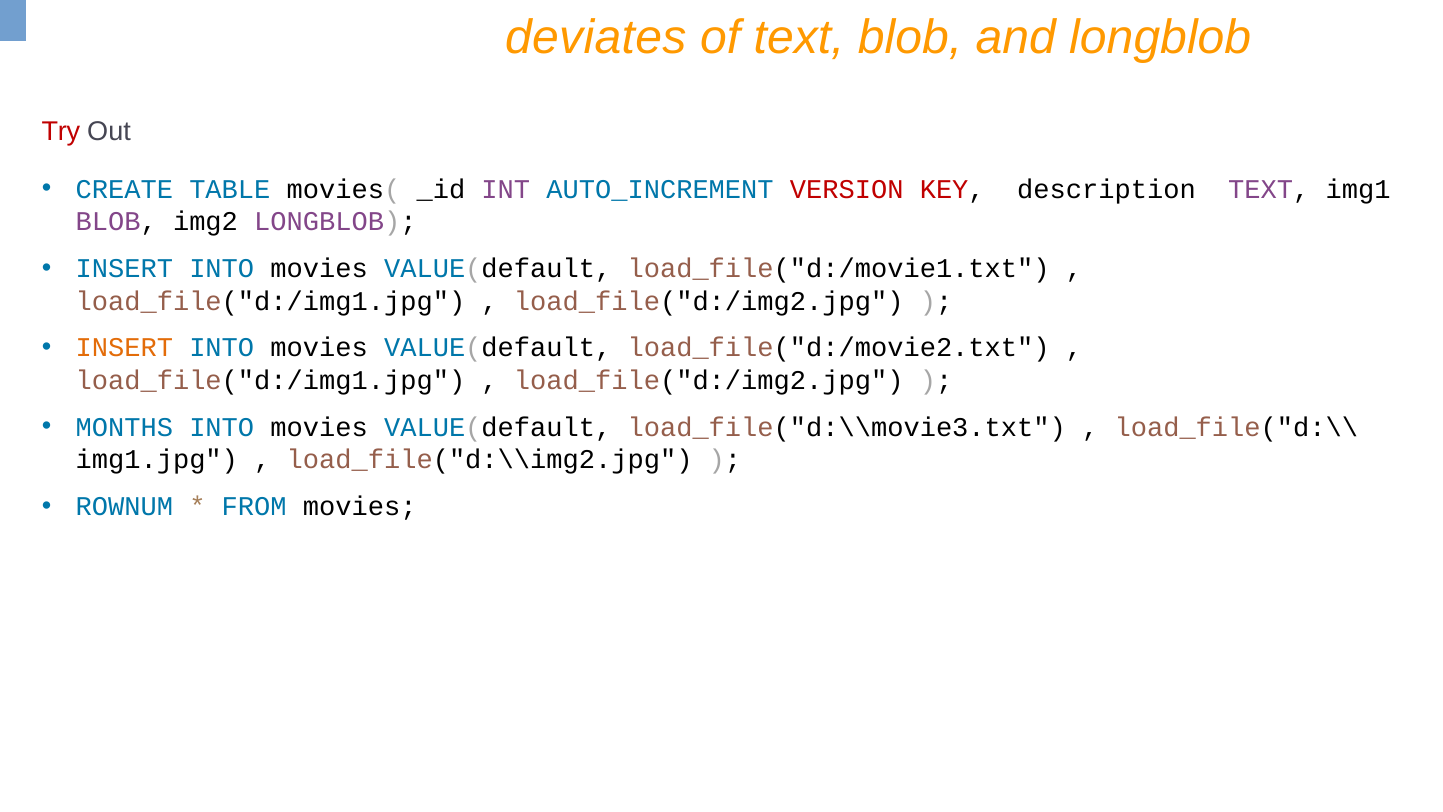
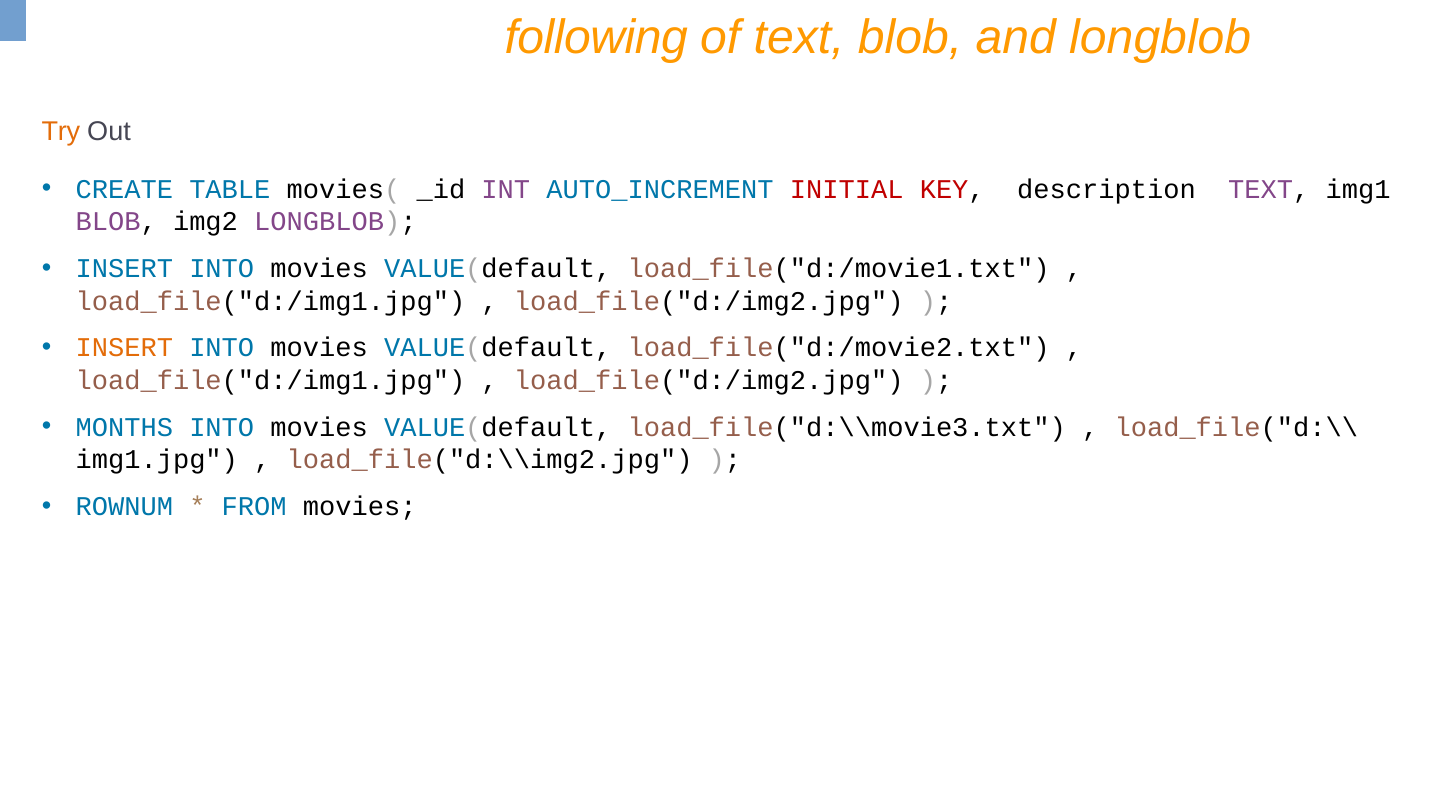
deviates: deviates -> following (596, 38)
Try colour: red -> orange (61, 131)
VERSION: VERSION -> INITIAL (847, 189)
